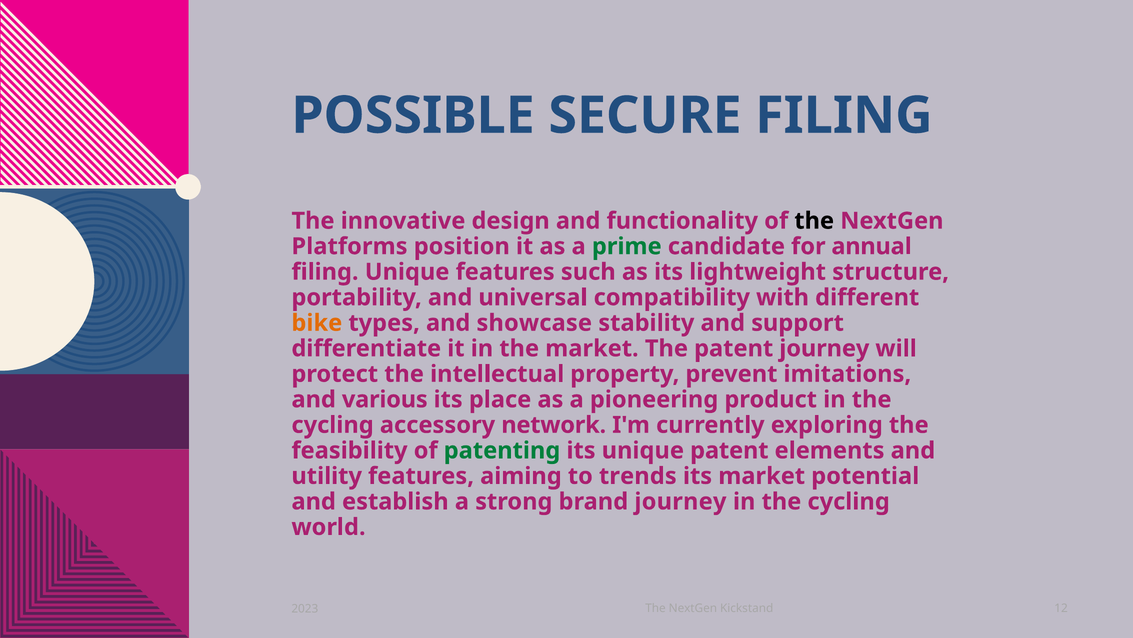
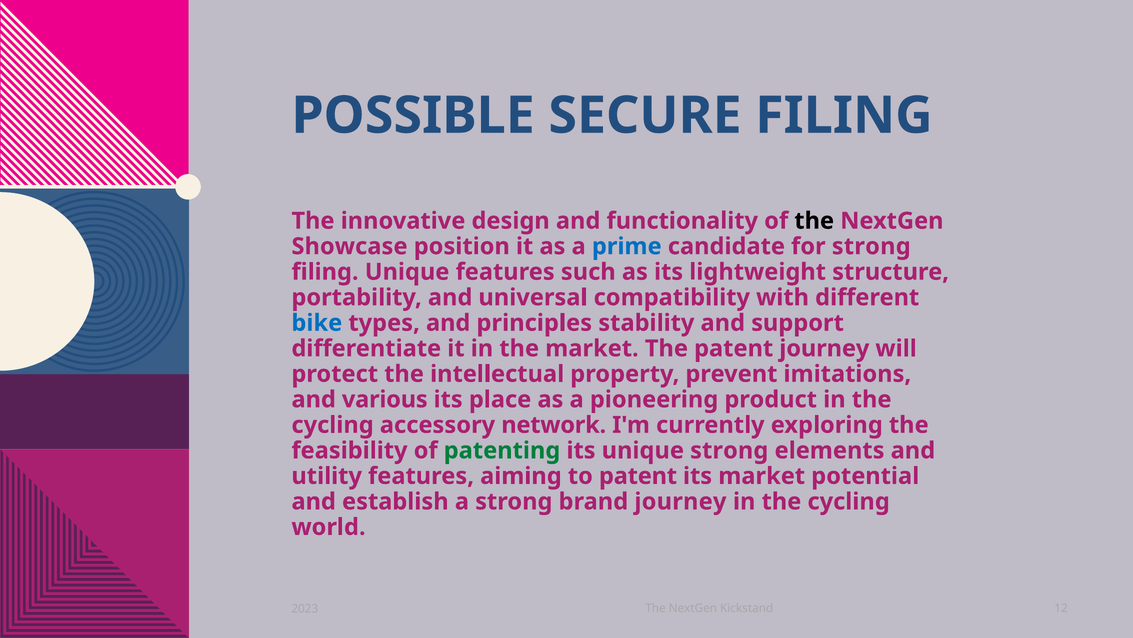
Platforms: Platforms -> Showcase (350, 246)
prime colour: green -> blue (627, 246)
for annual: annual -> strong (871, 246)
bike colour: orange -> blue (317, 323)
showcase: showcase -> principles (534, 323)
unique patent: patent -> strong (729, 450)
to trends: trends -> patent (638, 476)
